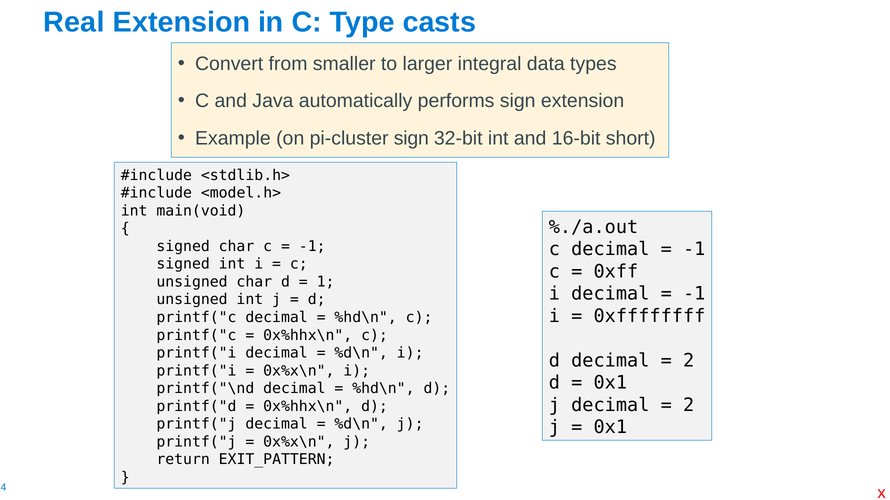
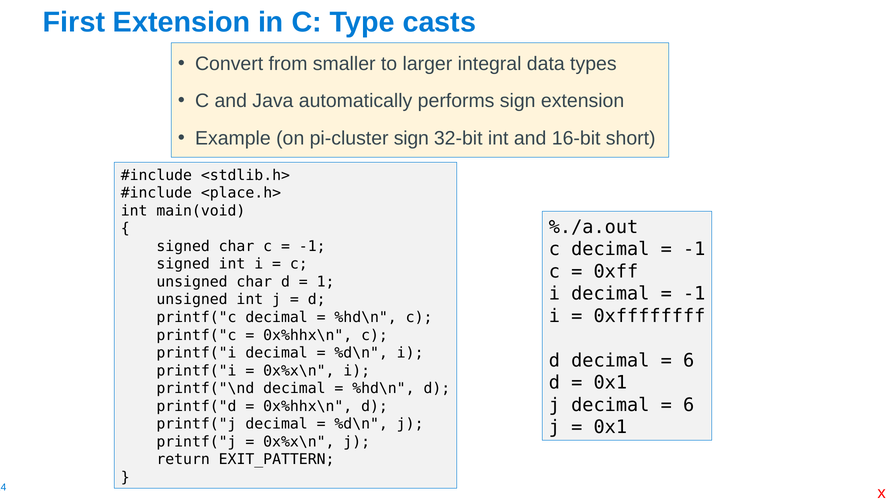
Real: Real -> First (74, 22)
<model.h>: <model.h> -> <place.h> (241, 193)
2: 2 -> 6 (689, 361)
2: 2 -> 6 (689, 405)
